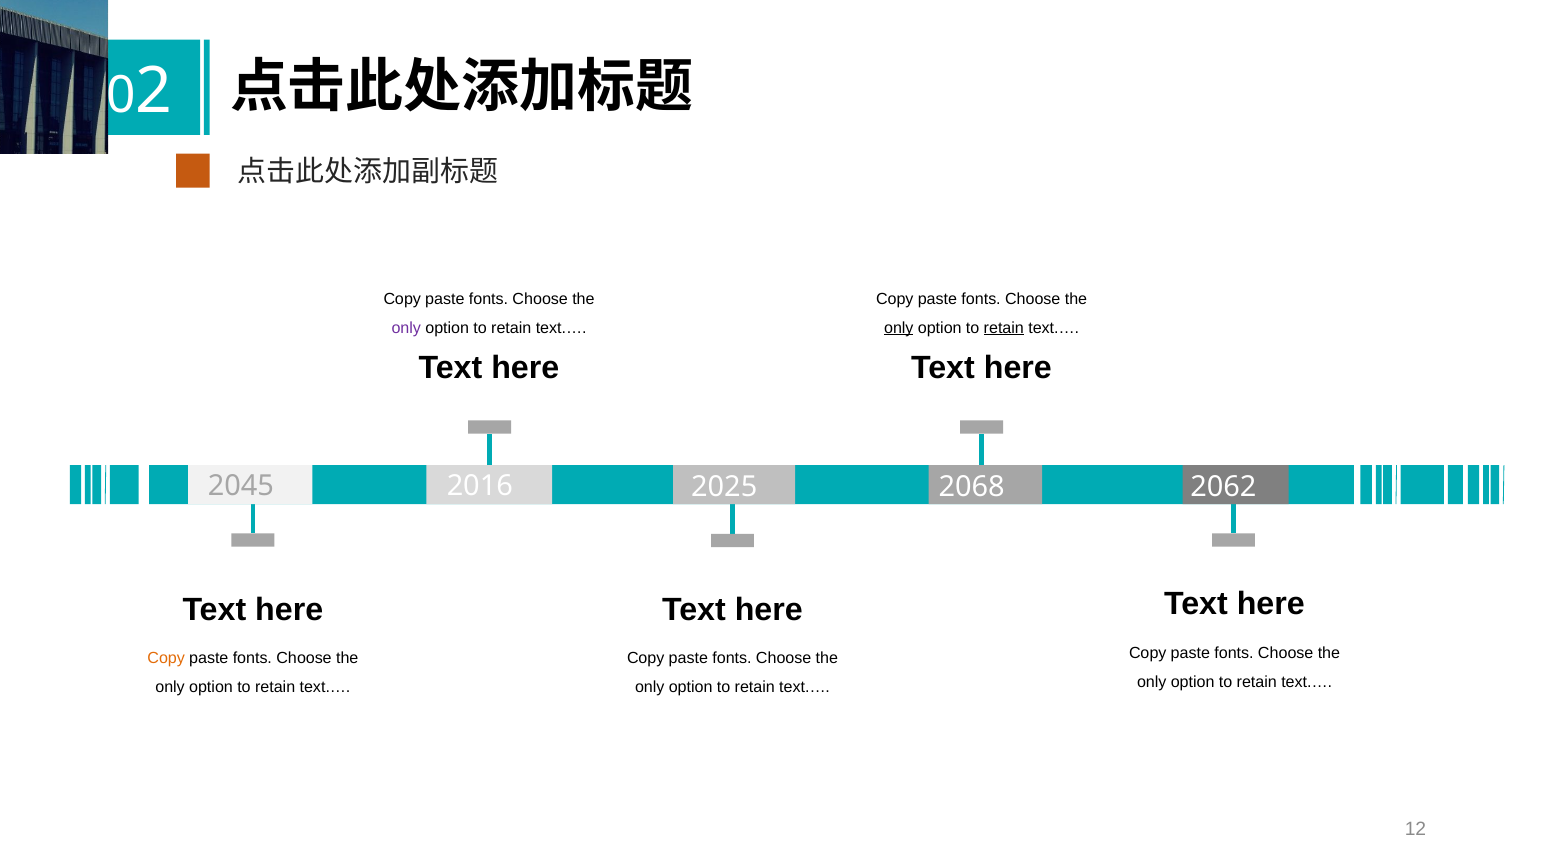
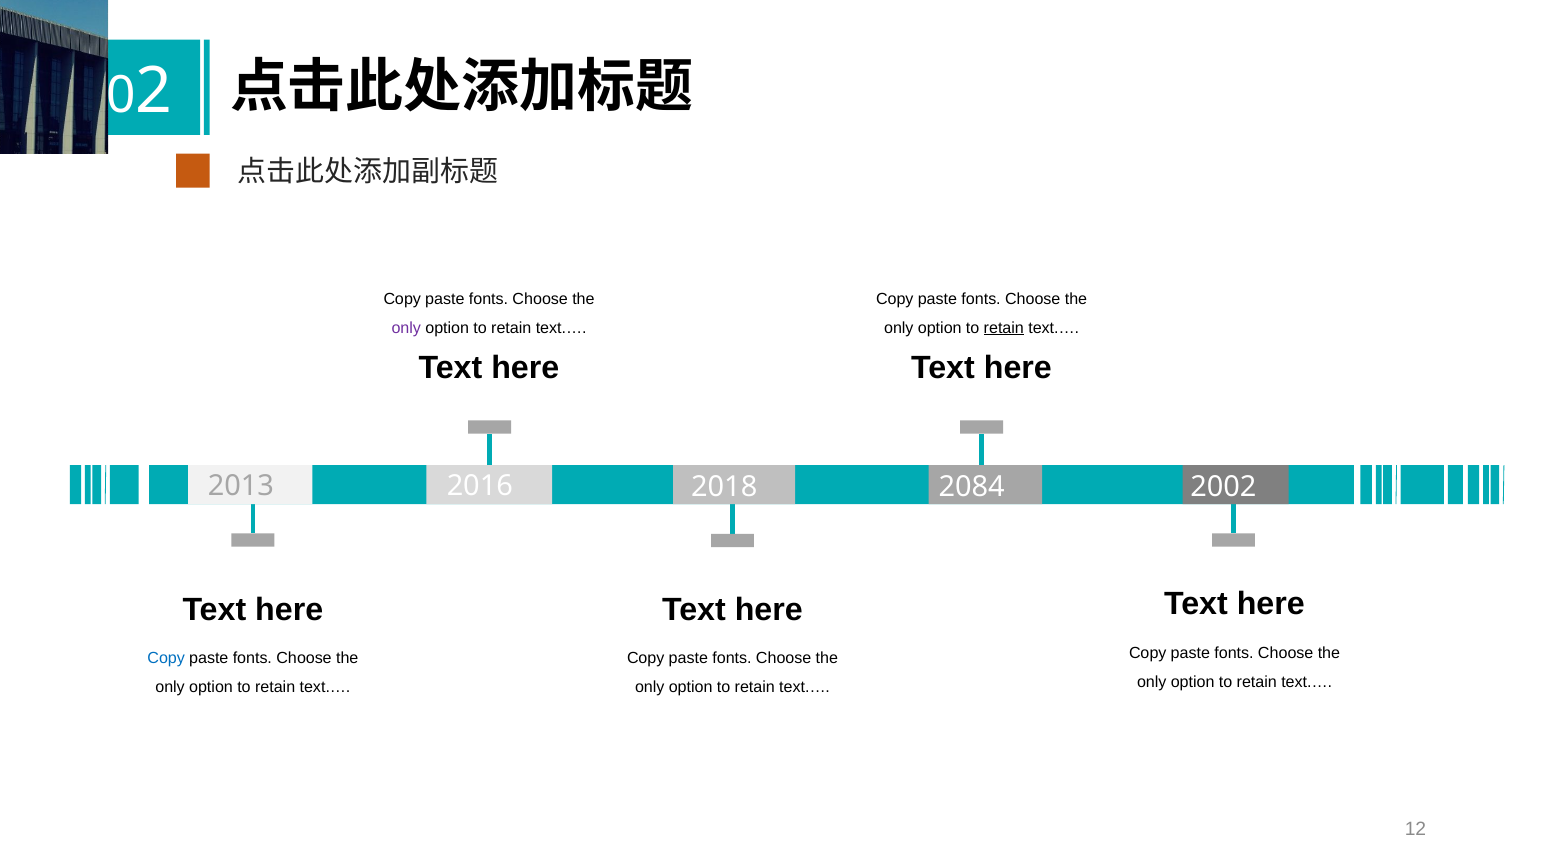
only underline: present -> none (899, 328)
2045: 2045 -> 2013 (241, 487)
2025: 2025 -> 2018 (724, 487)
2068: 2068 -> 2084 (972, 487)
2062: 2062 -> 2002 (1223, 487)
Copy colour: orange -> blue (166, 659)
